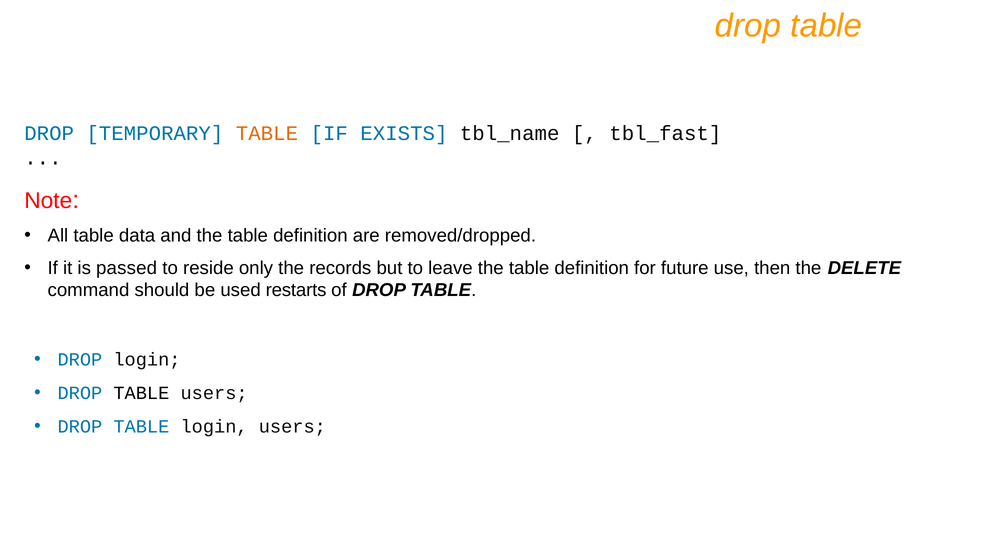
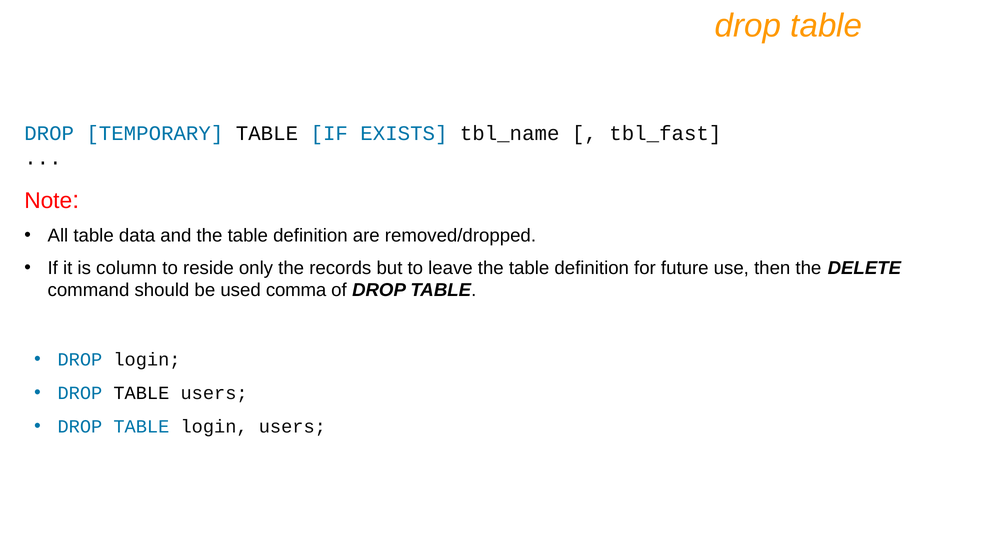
TABLE colour: orange -> black (267, 133)
passed: passed -> column (127, 268)
restarts: restarts -> comma (296, 290)
